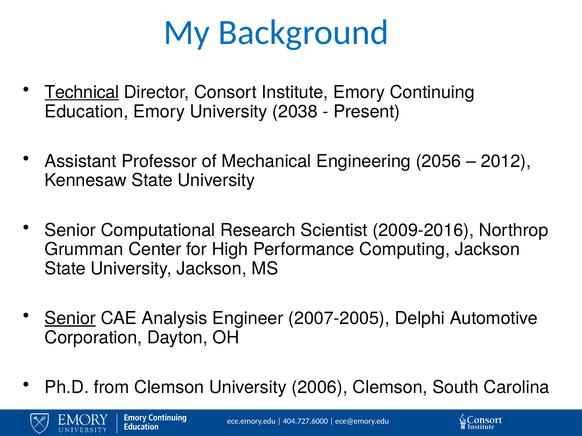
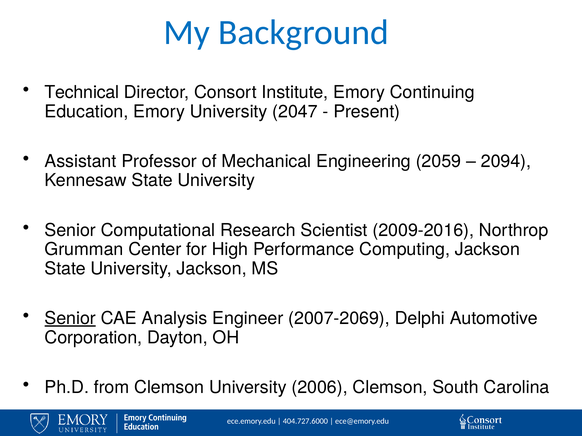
Technical underline: present -> none (82, 92)
2038: 2038 -> 2047 (295, 112)
2056: 2056 -> 2059 (438, 161)
2012: 2012 -> 2094 (506, 161)
2007-2005: 2007-2005 -> 2007-2069 (339, 319)
